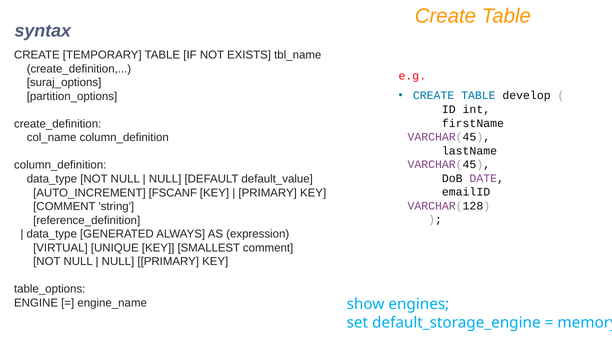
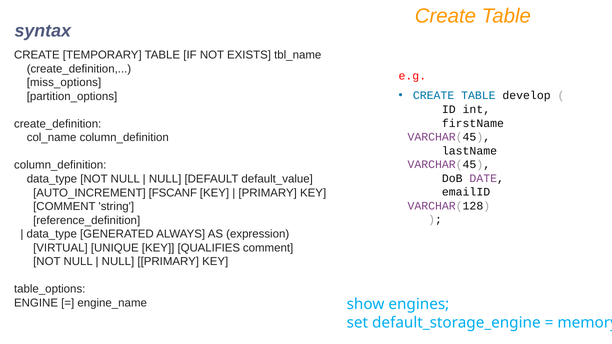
suraj_options: suraj_options -> miss_options (64, 83)
SMALLEST: SMALLEST -> QUALIFIES (209, 248)
